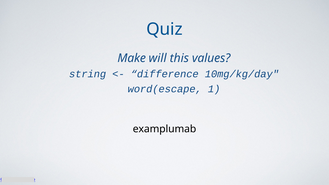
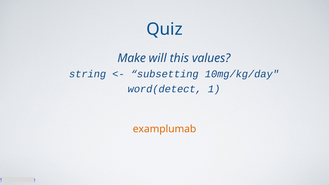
difference: difference -> subsetting (165, 74)
word(escape: word(escape -> word(detect (165, 89)
examplumab colour: black -> orange (165, 129)
